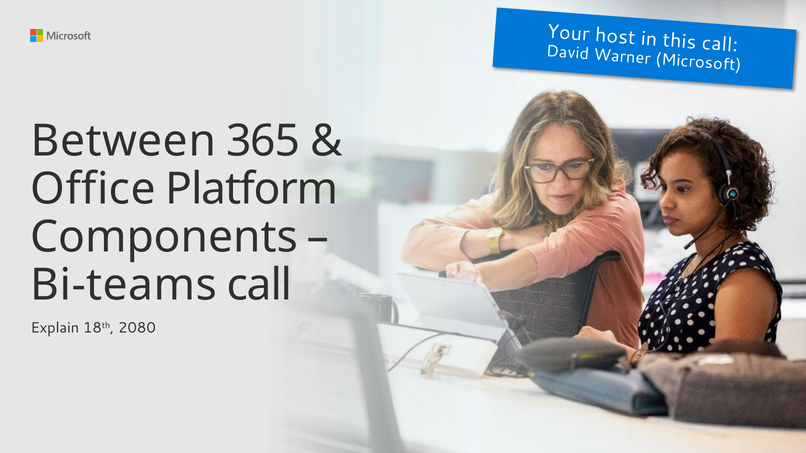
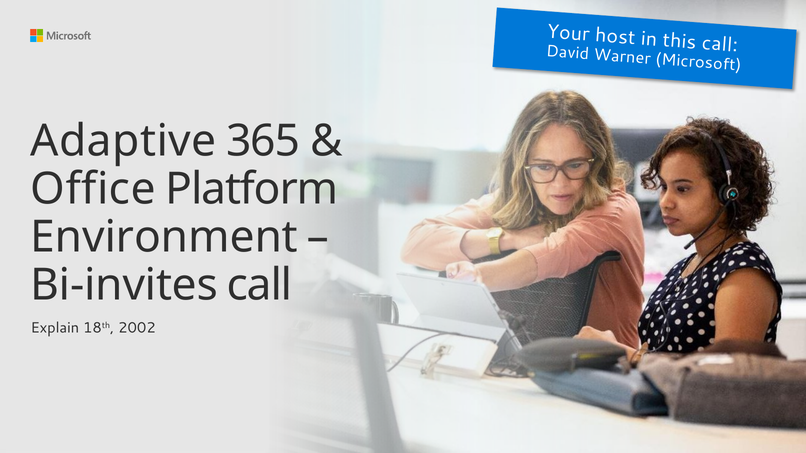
Between: Between -> Adaptive (123, 141)
Components: Components -> Environment (164, 237)
Bi-teams: Bi-teams -> Bi-invites (124, 285)
2080: 2080 -> 2002 (137, 328)
